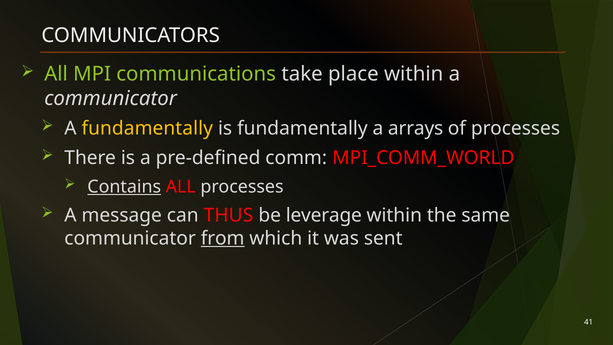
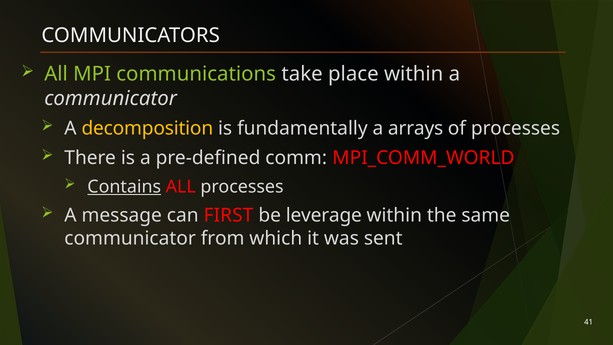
A fundamentally: fundamentally -> decomposition (147, 129)
THUS: THUS -> FIRST (229, 215)
from underline: present -> none (223, 238)
